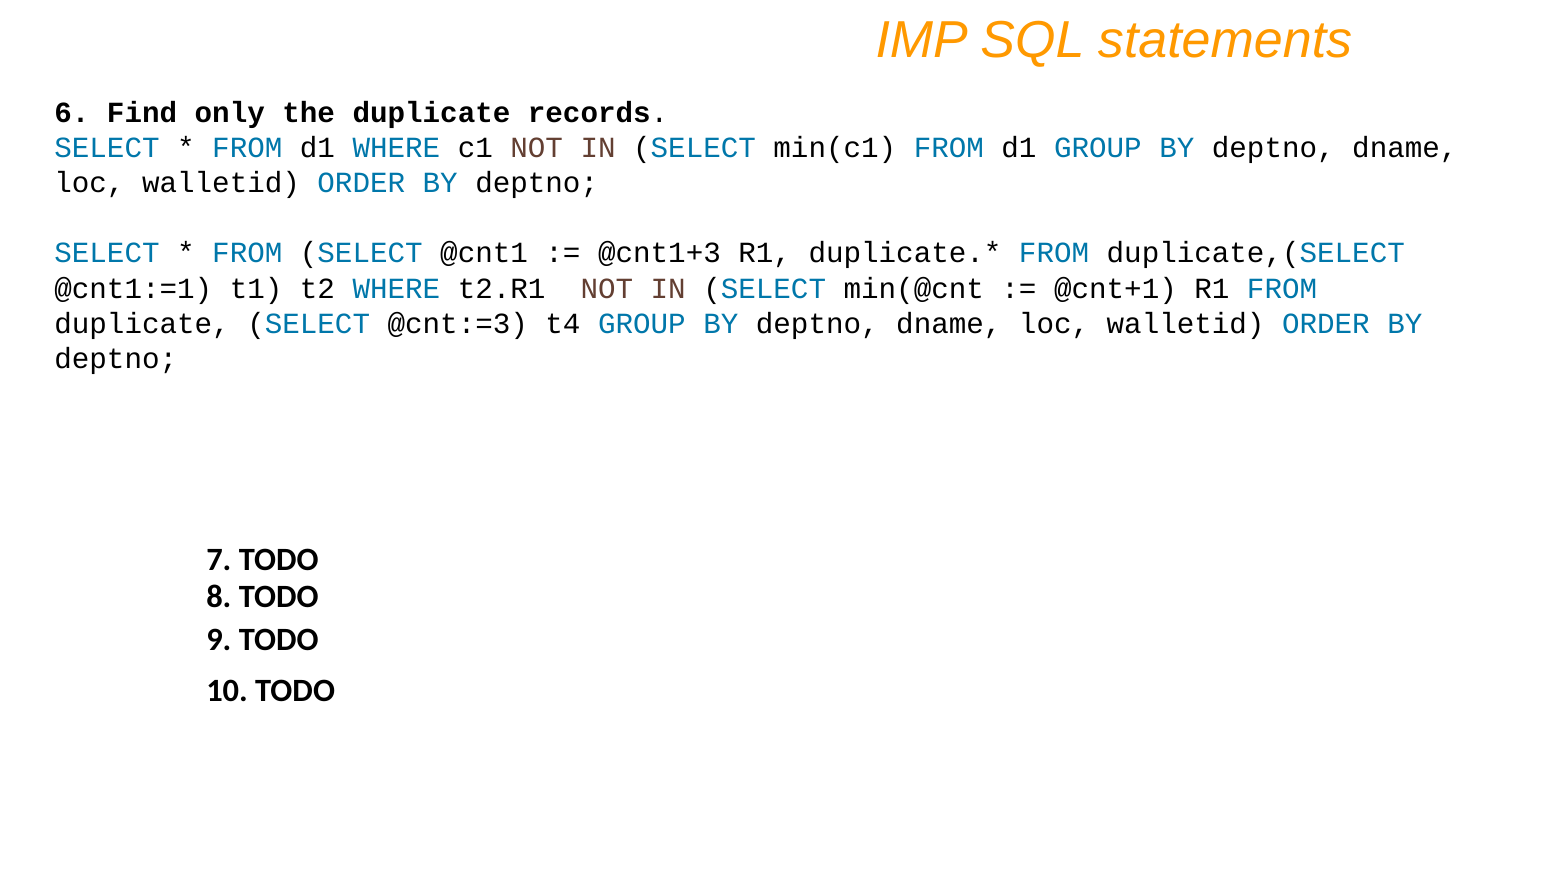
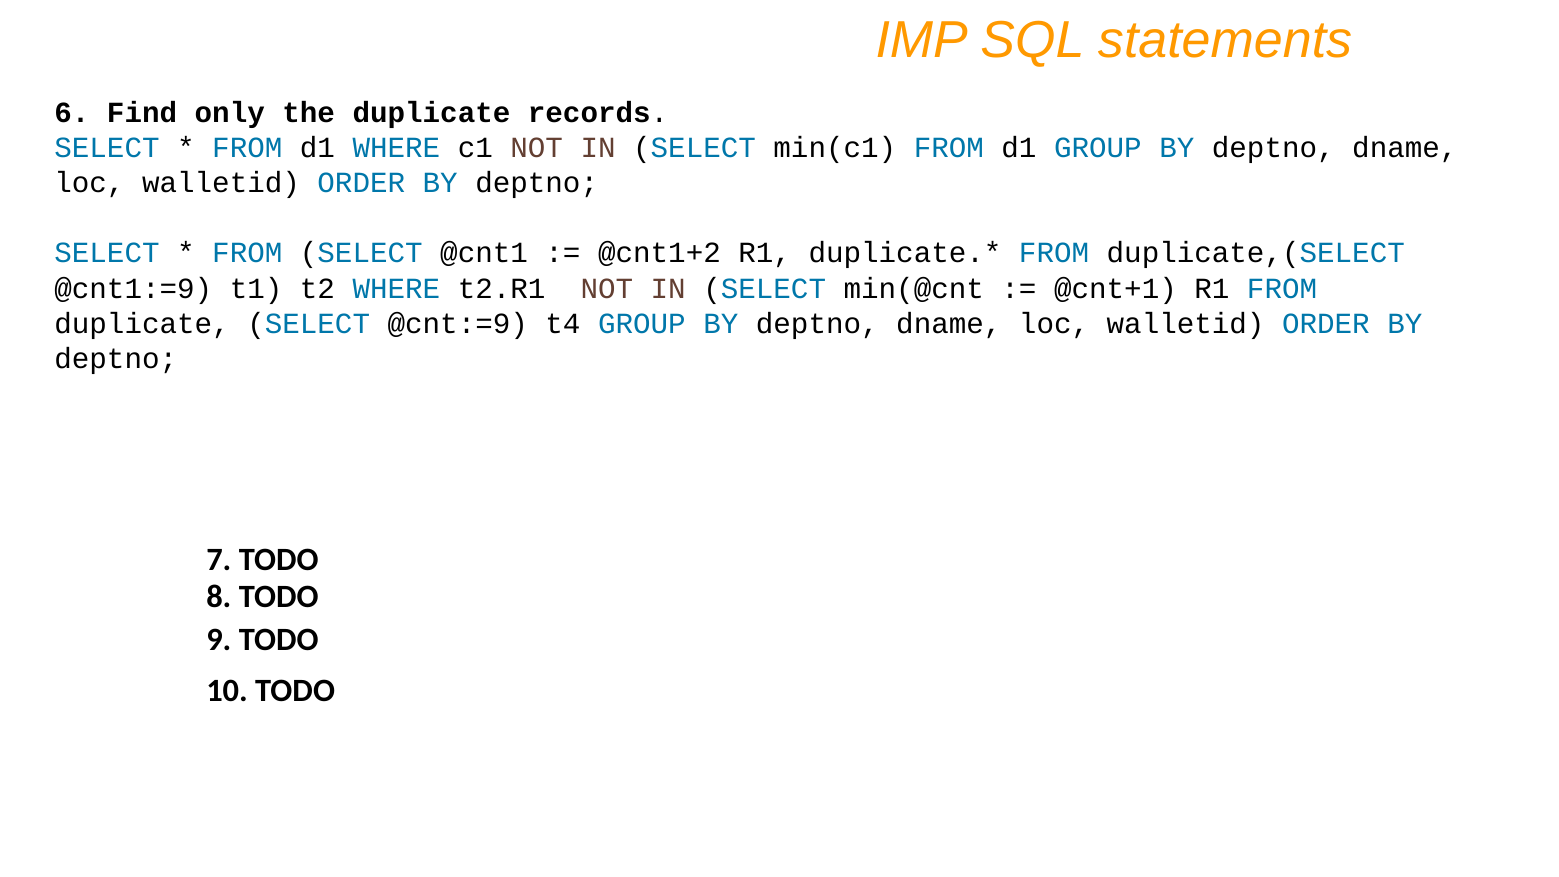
@cnt1+3: @cnt1+3 -> @cnt1+2 (659, 253)
@cnt1:=1: @cnt1:=1 -> @cnt1:=9 (133, 288)
@cnt:=3: @cnt:=3 -> @cnt:=9 (458, 323)
